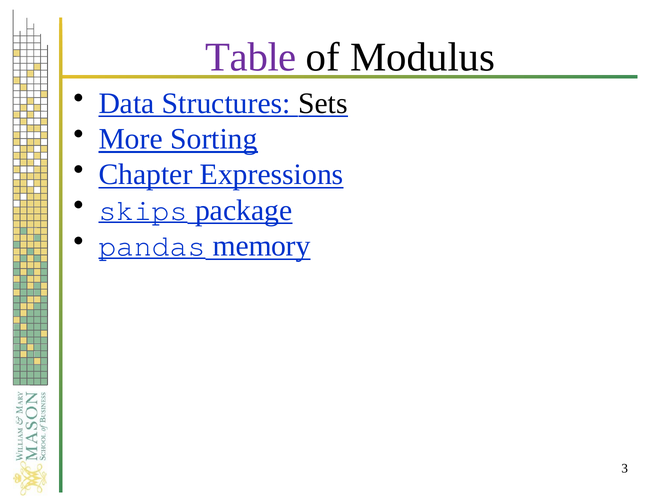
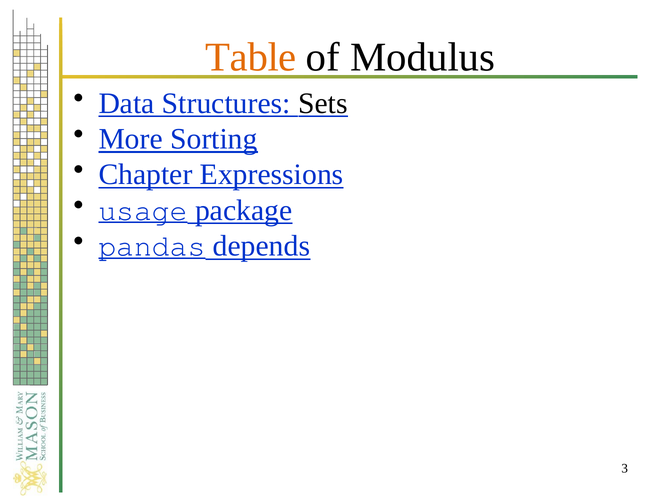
Table colour: purple -> orange (251, 57)
skips: skips -> usage (143, 210)
memory: memory -> depends (261, 246)
